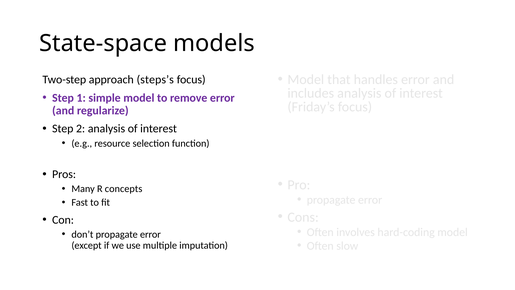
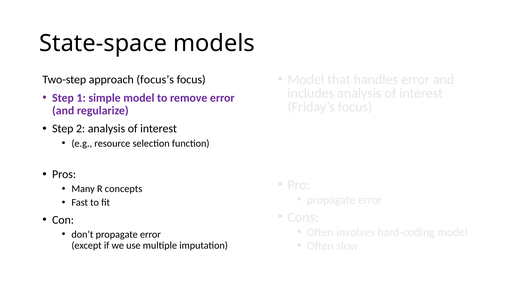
steps’s: steps’s -> focus’s (155, 80)
